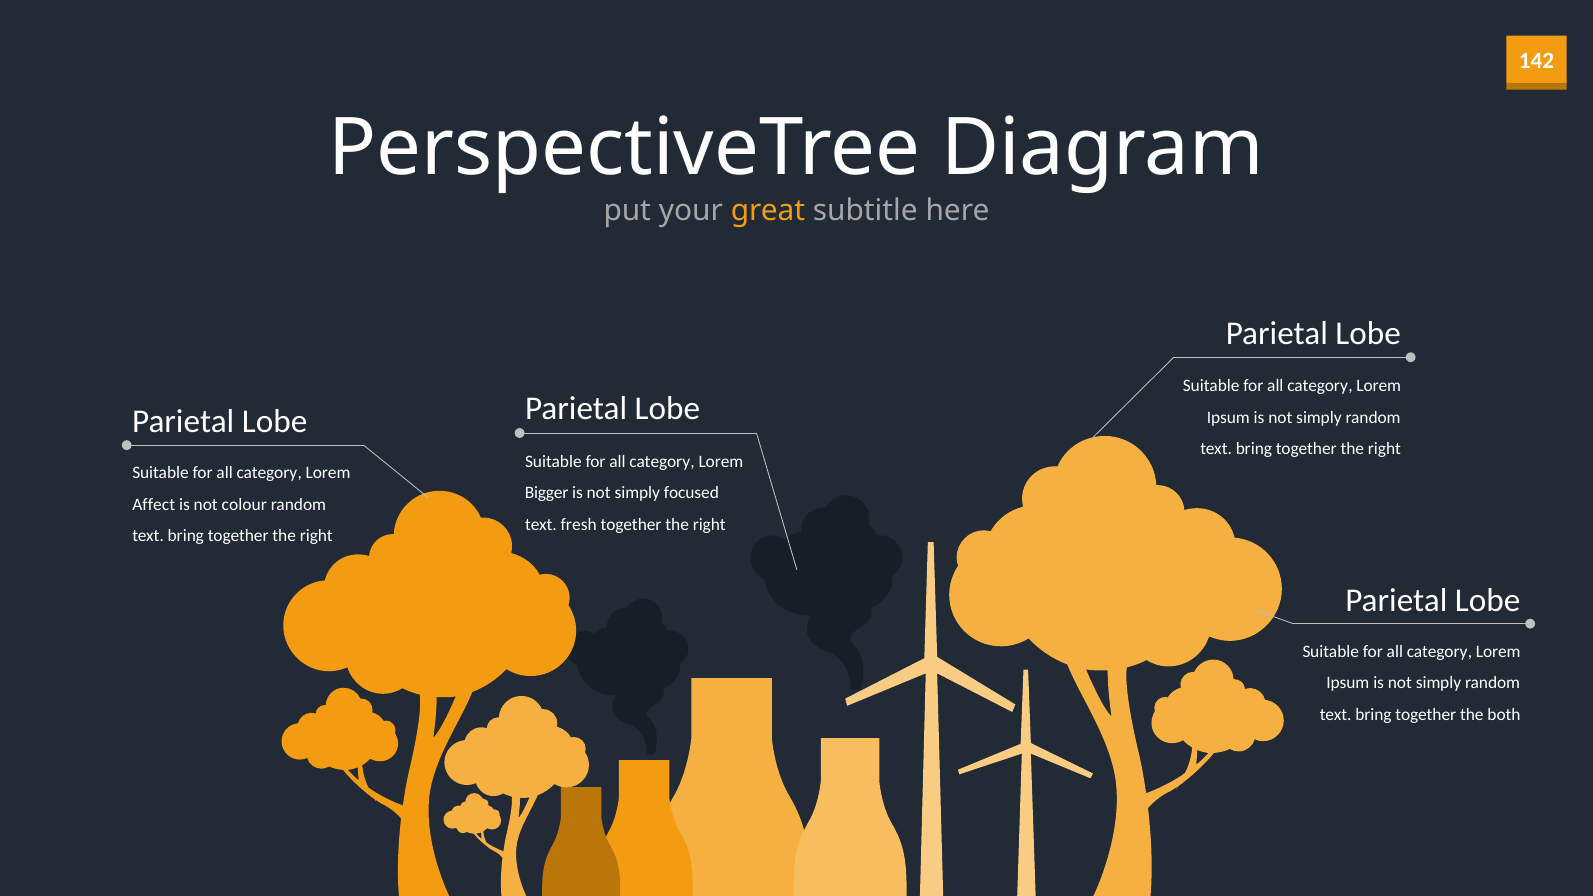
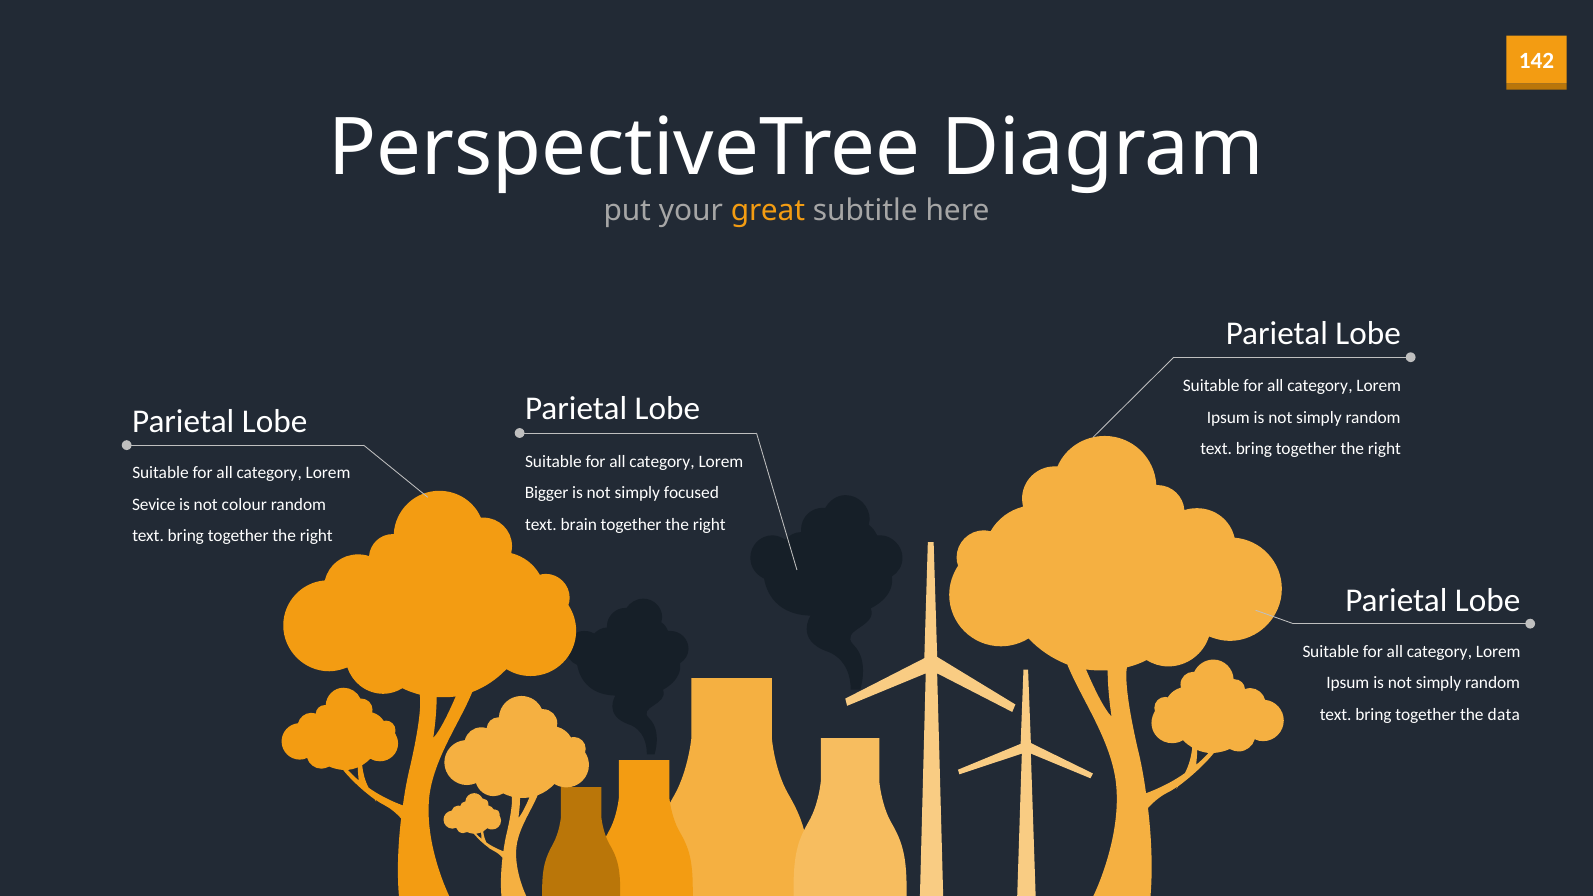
Affect: Affect -> Sevice (154, 504)
fresh: fresh -> brain (579, 524)
both: both -> data (1504, 714)
